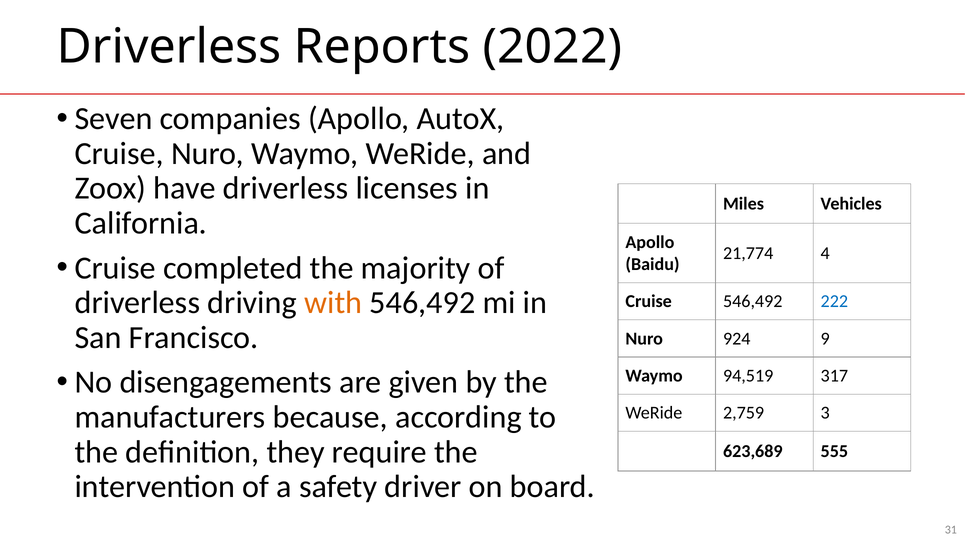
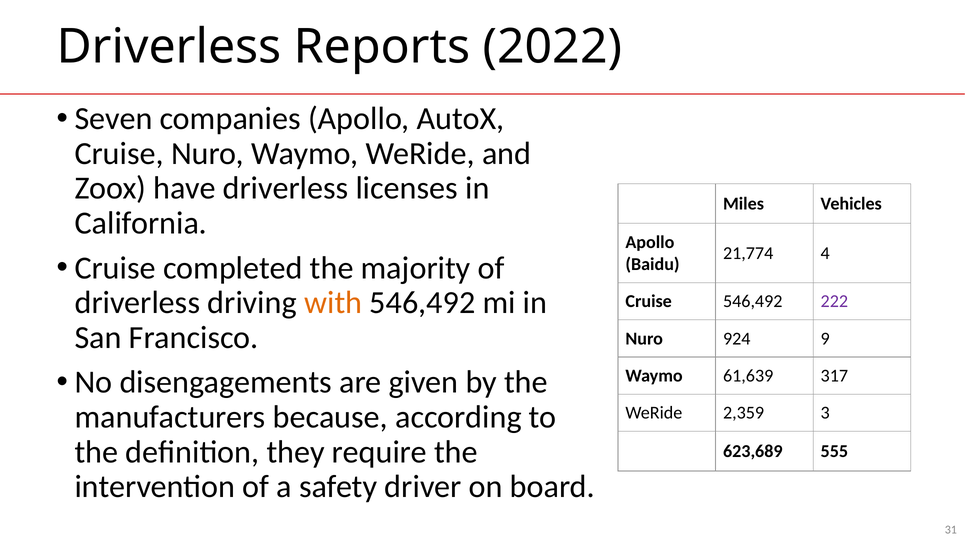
222 colour: blue -> purple (834, 301)
94,519: 94,519 -> 61,639 (748, 376)
2,759: 2,759 -> 2,359 (744, 413)
